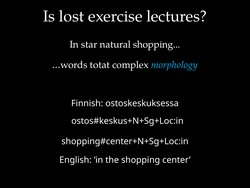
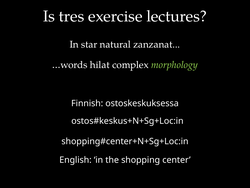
lost: lost -> tres (72, 16)
natural shopping: shopping -> zanzanat (157, 44)
totat: totat -> hilat (100, 65)
morphology colour: light blue -> light green (174, 65)
